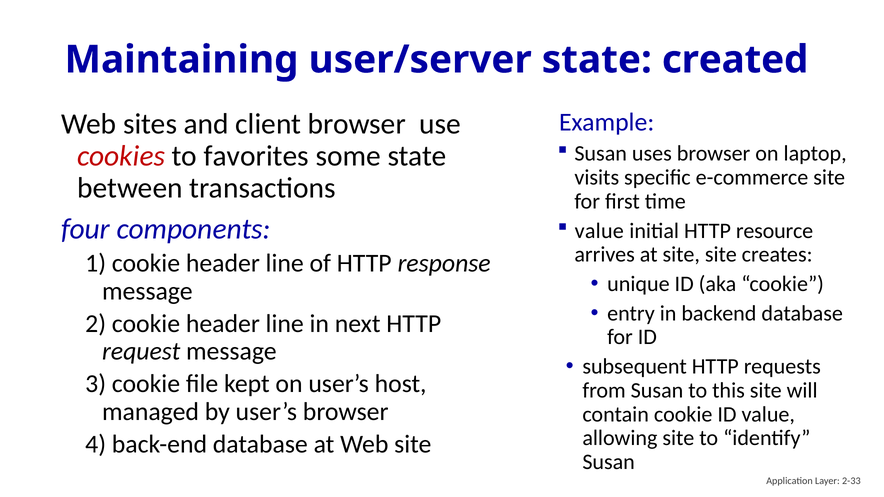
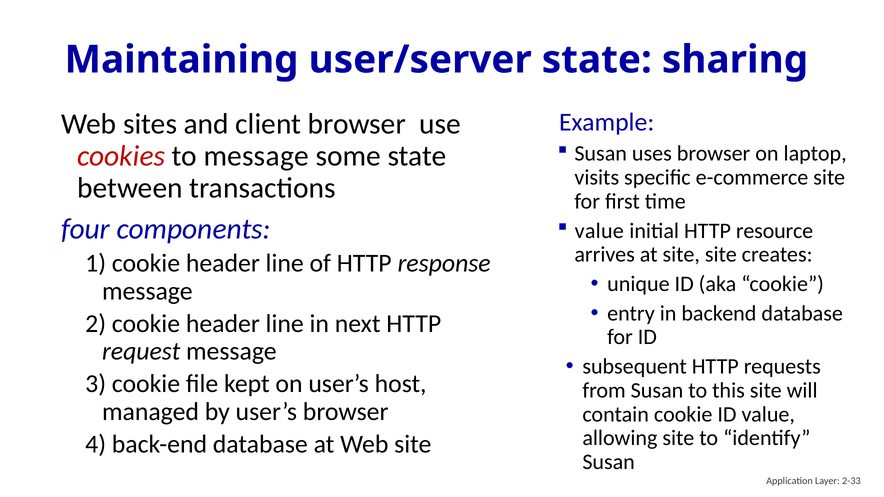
created: created -> sharing (735, 60)
to favorites: favorites -> message (256, 156)
